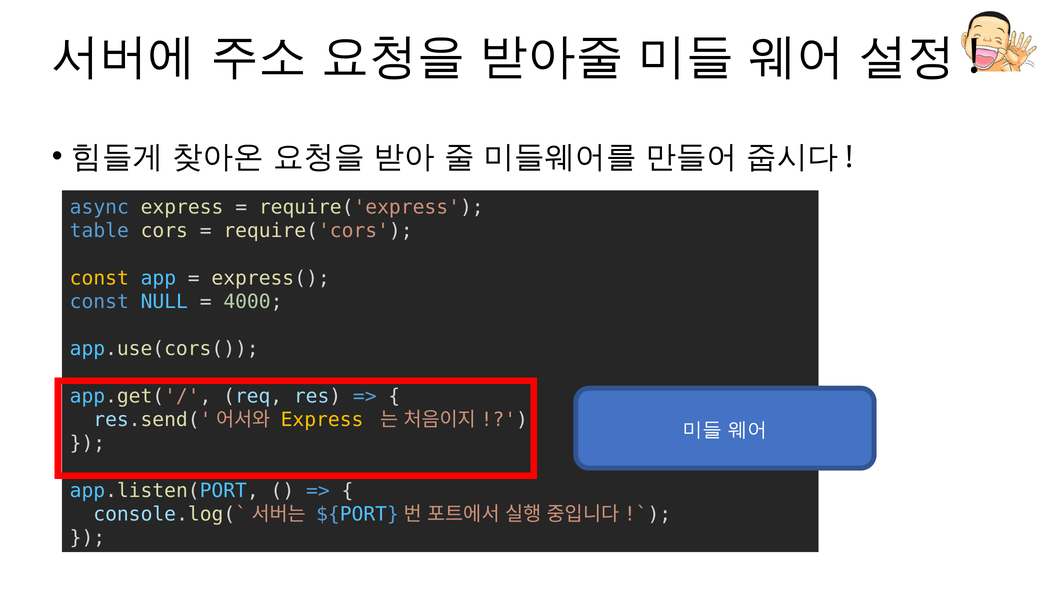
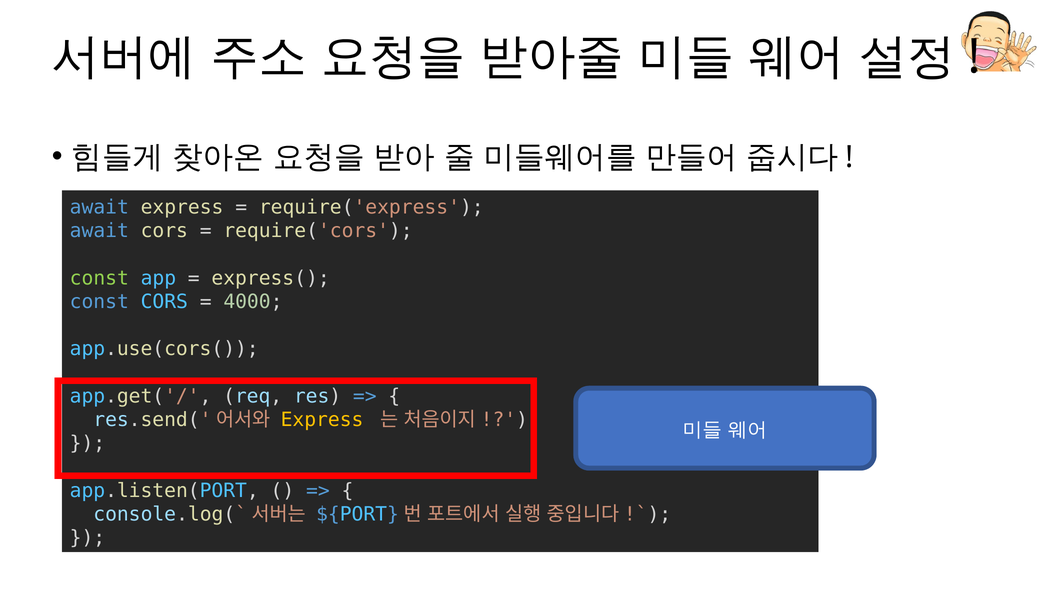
async: async -> await (99, 207)
table: table -> await (99, 231)
const colour: yellow -> light green (99, 278)
const NULL: NULL -> CORS (164, 302)
